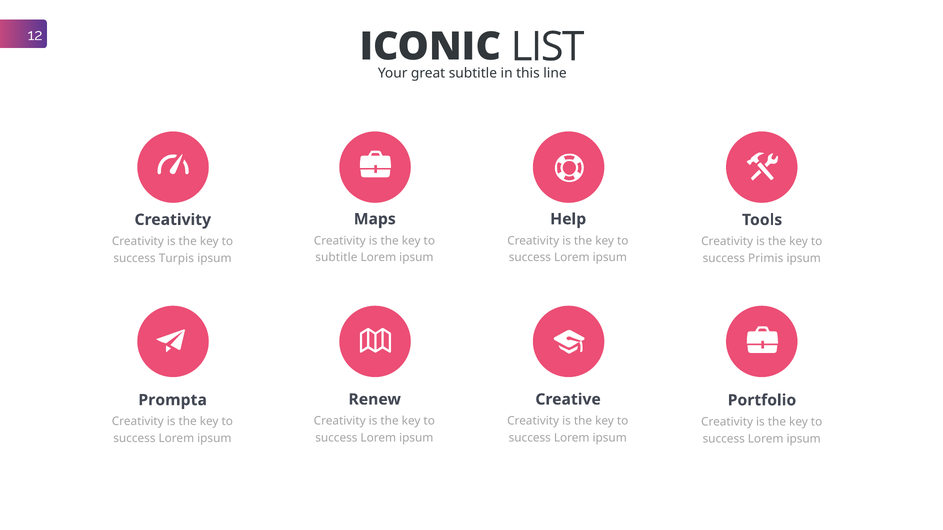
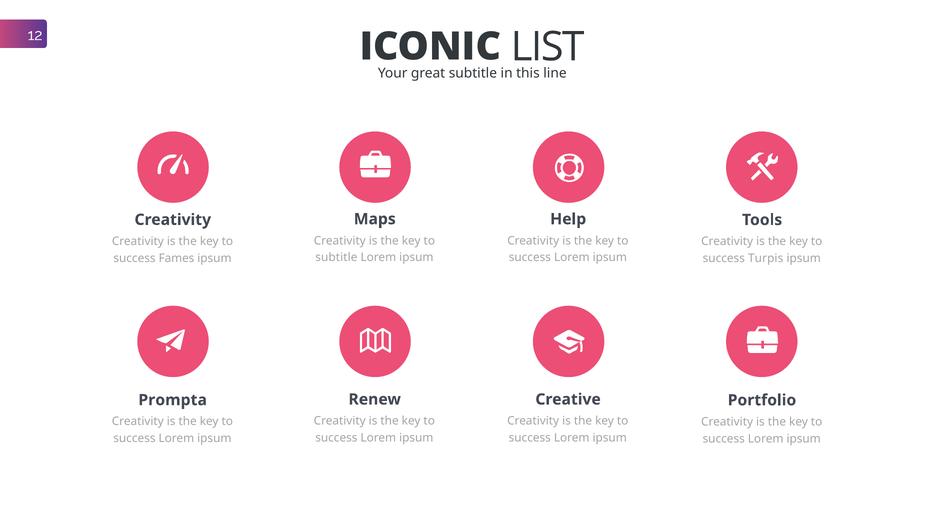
Turpis: Turpis -> Fames (176, 258)
Primis: Primis -> Turpis (766, 259)
